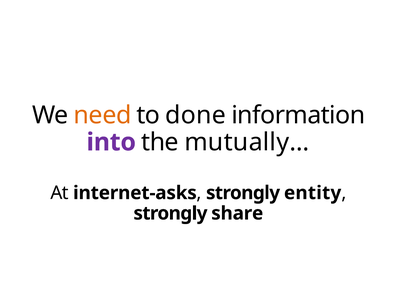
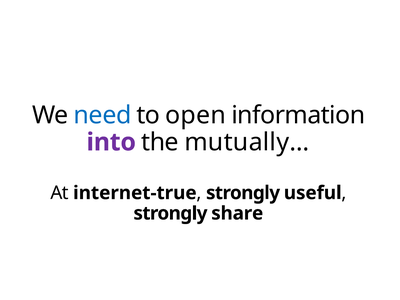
need colour: orange -> blue (102, 115)
done: done -> open (196, 115)
internet-asks: internet-asks -> internet-true (135, 193)
entity: entity -> useful (313, 193)
